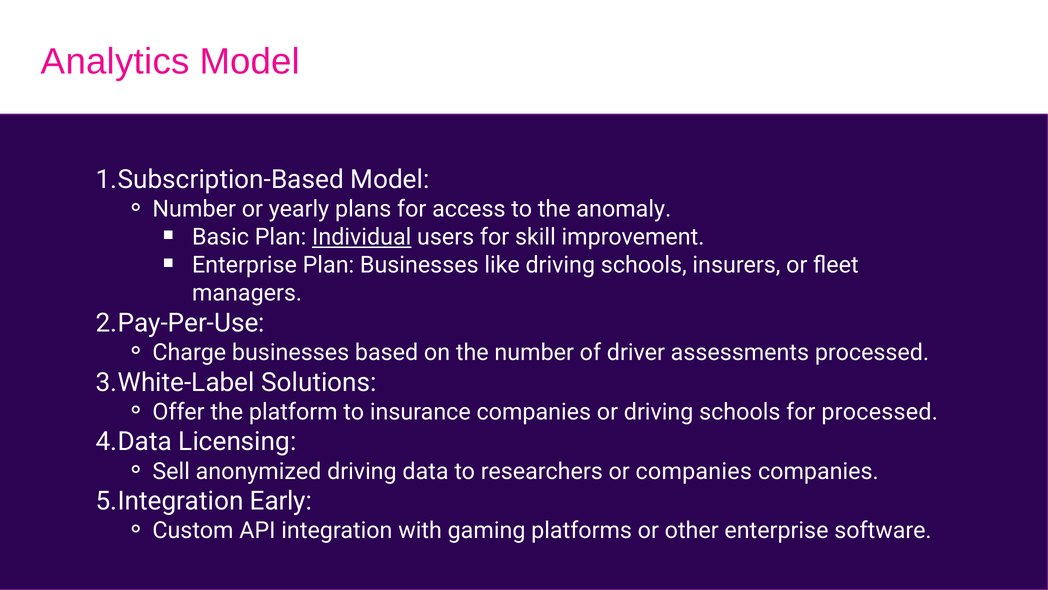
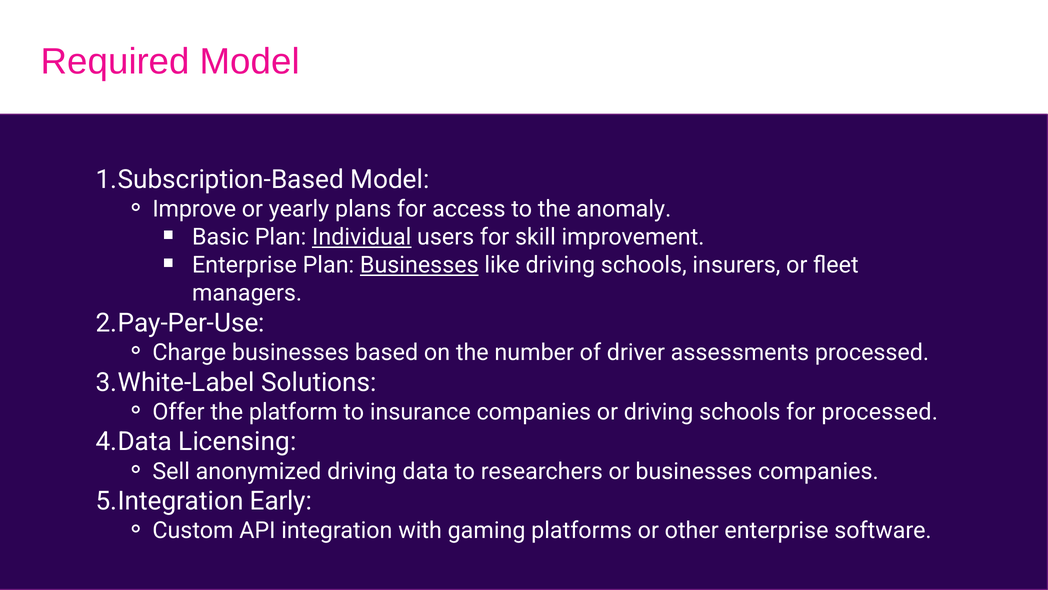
Analytics: Analytics -> Required (115, 62)
Number: Number -> Improve (194, 209)
Businesses underline: none -> present (419, 265)
or companies: companies -> businesses (694, 471)
